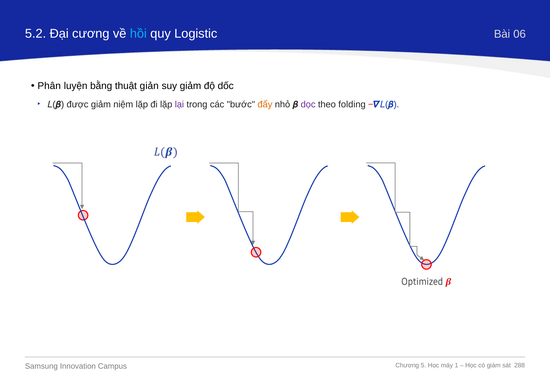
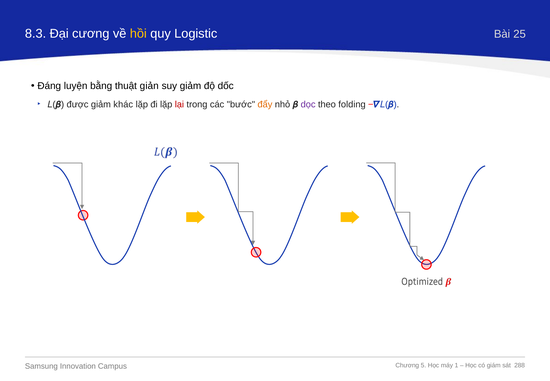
5.2: 5.2 -> 8.3 (36, 33)
hồi colour: light blue -> yellow (138, 33)
06: 06 -> 25 (520, 34)
Phân: Phân -> Đáng (49, 86)
niệm: niệm -> khác (123, 105)
lại colour: purple -> red (179, 105)
